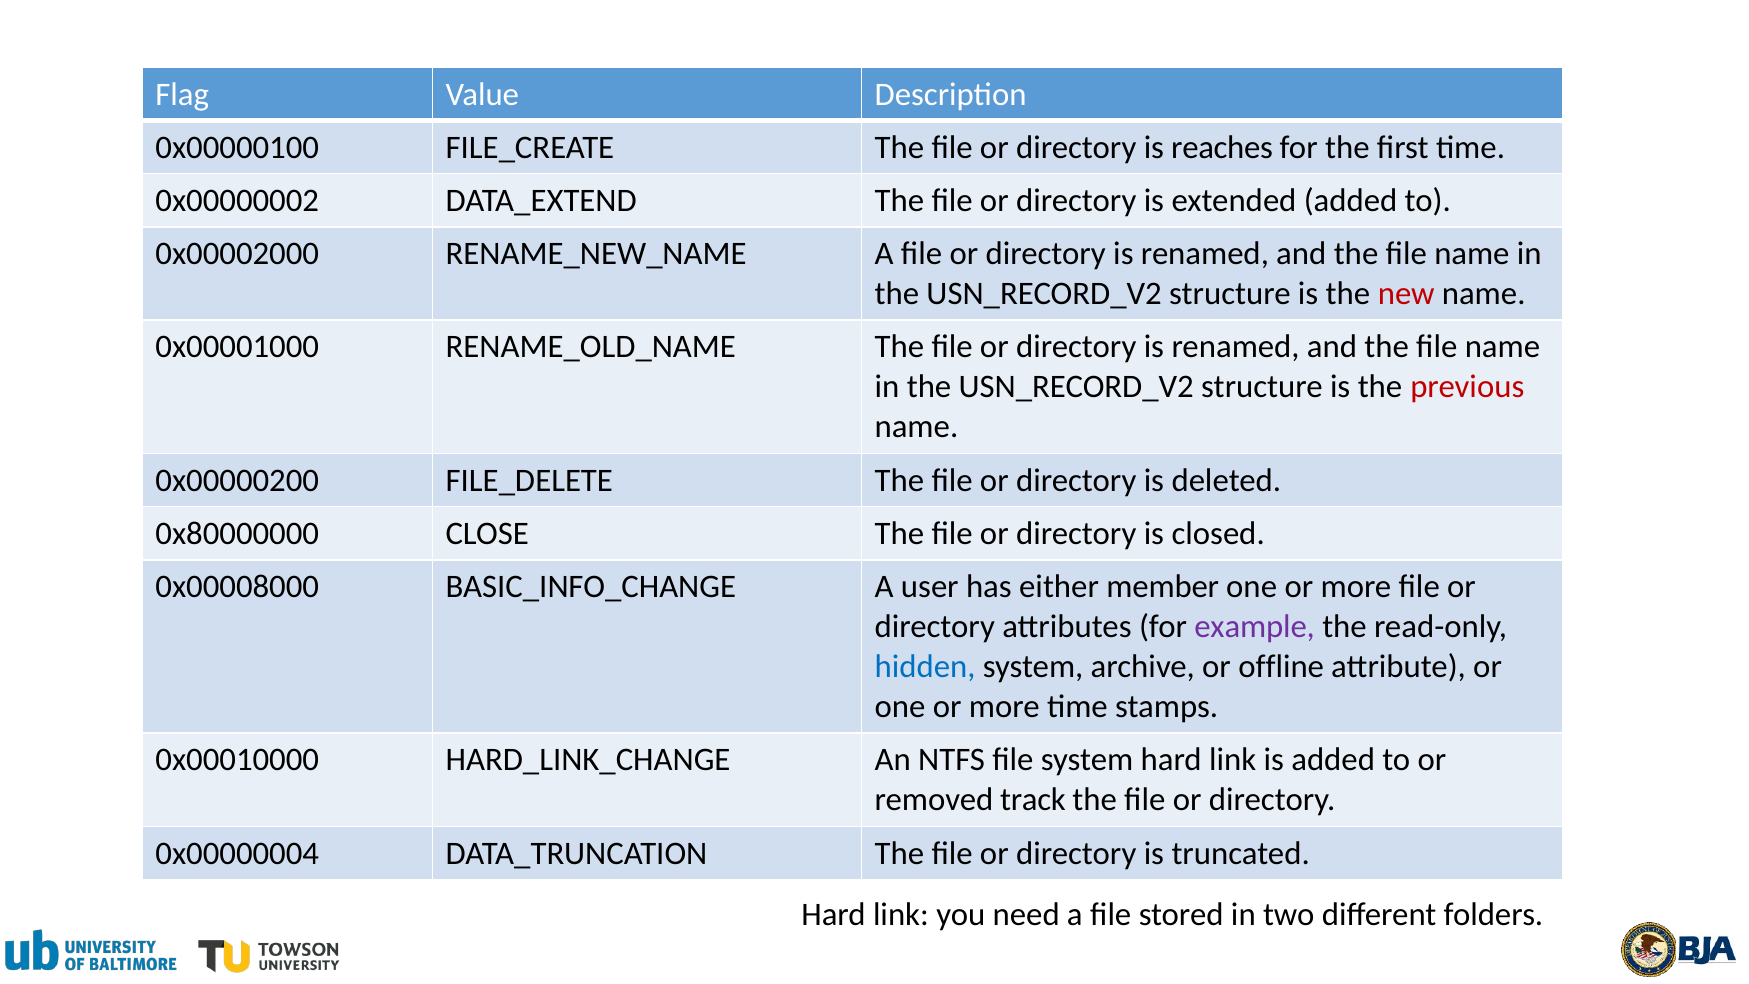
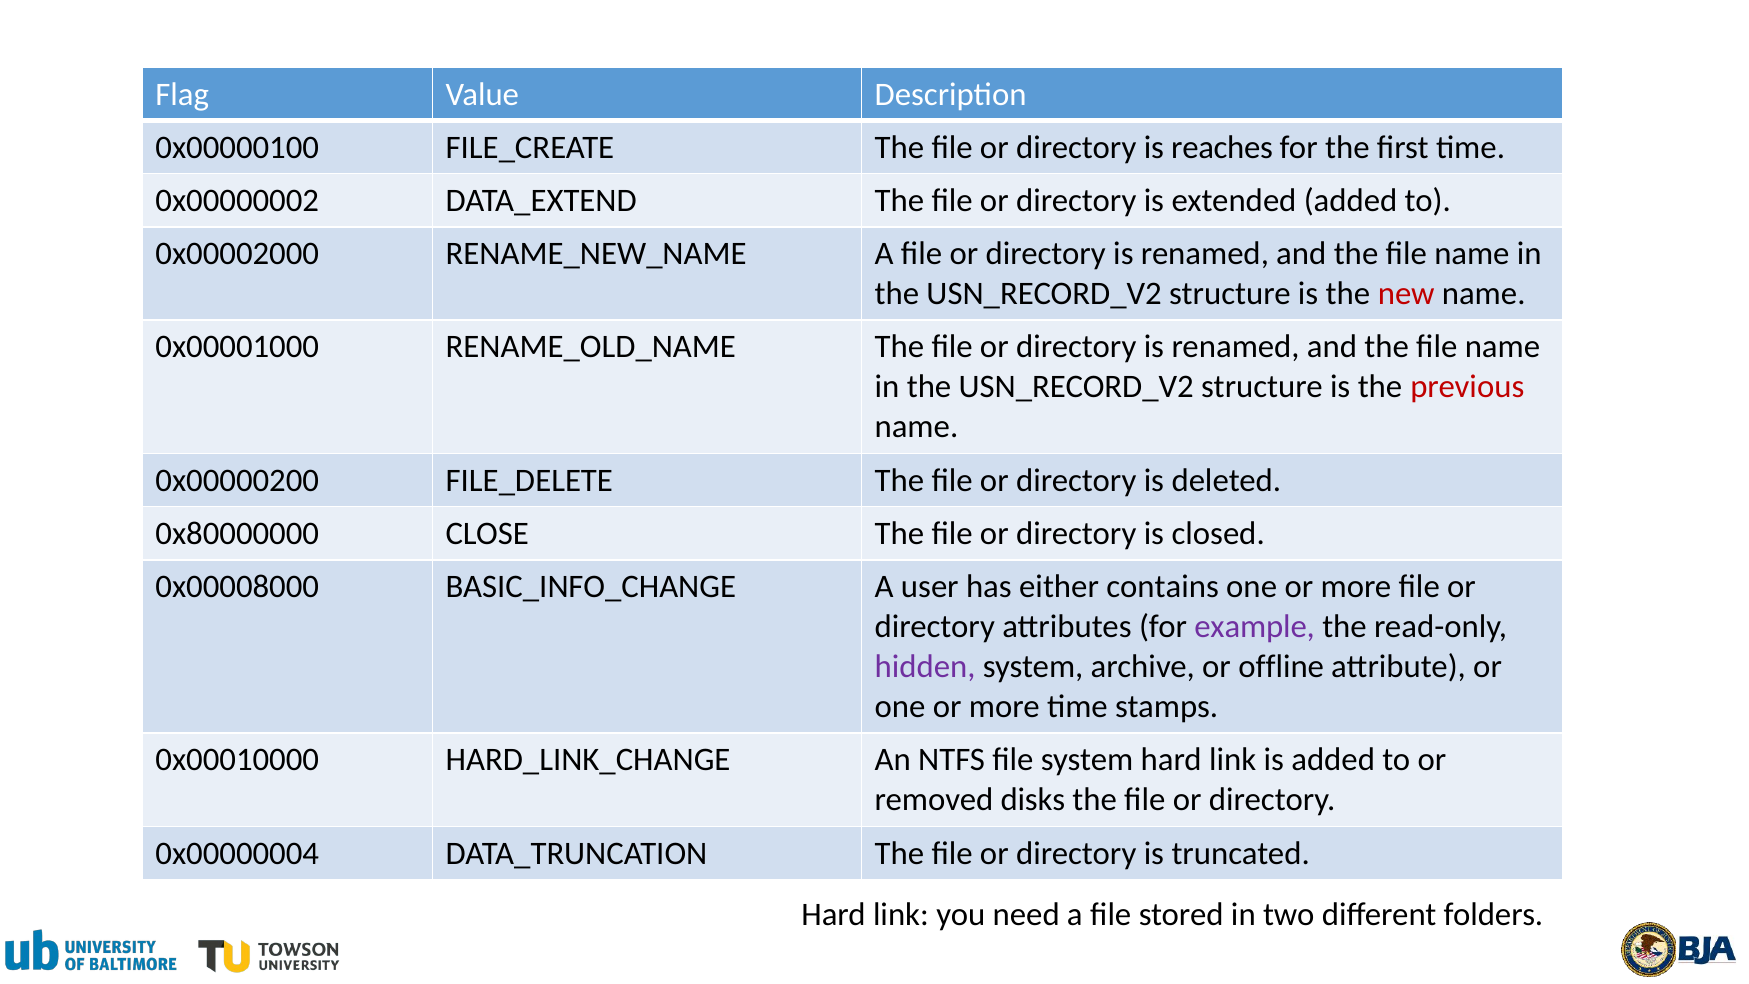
member: member -> contains (1163, 587)
hidden colour: blue -> purple (925, 667)
track: track -> disks (1033, 800)
